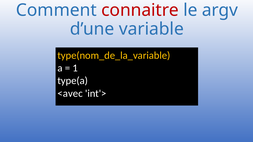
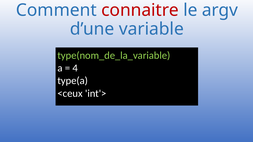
type(nom_de_la_variable colour: yellow -> light green (114, 56)
1: 1 -> 4 (75, 68)
<avec: <avec -> <ceux (70, 94)
